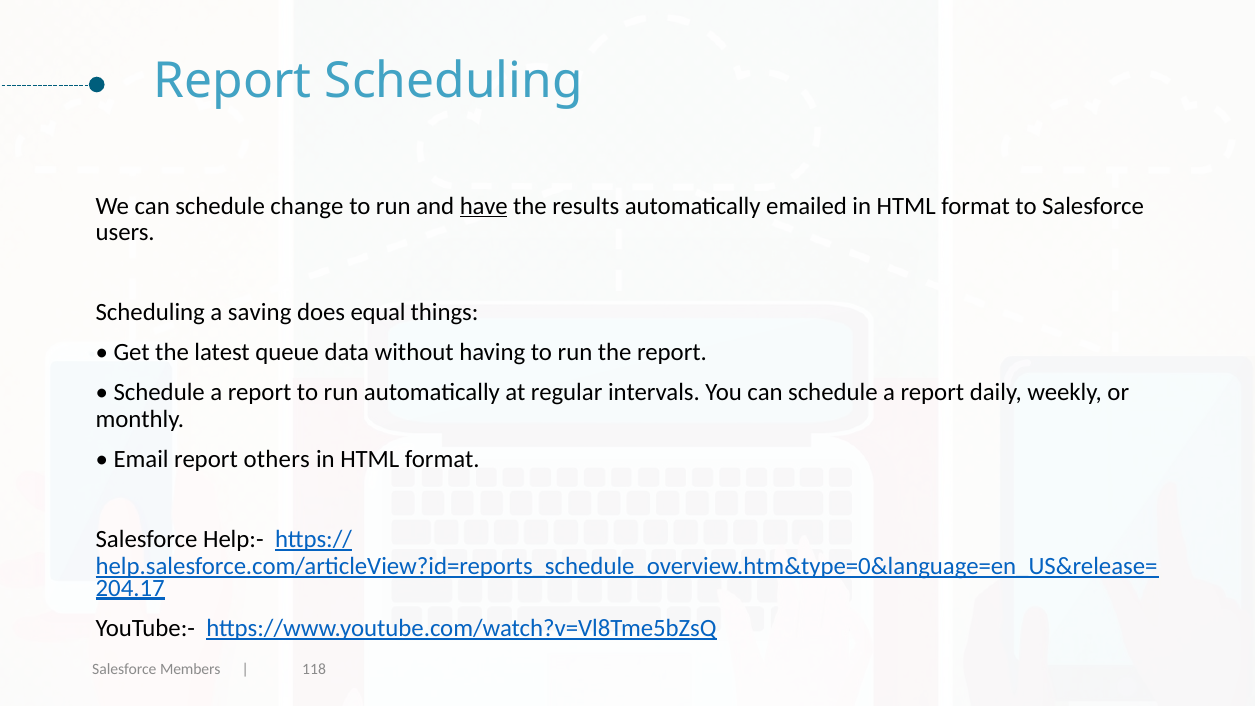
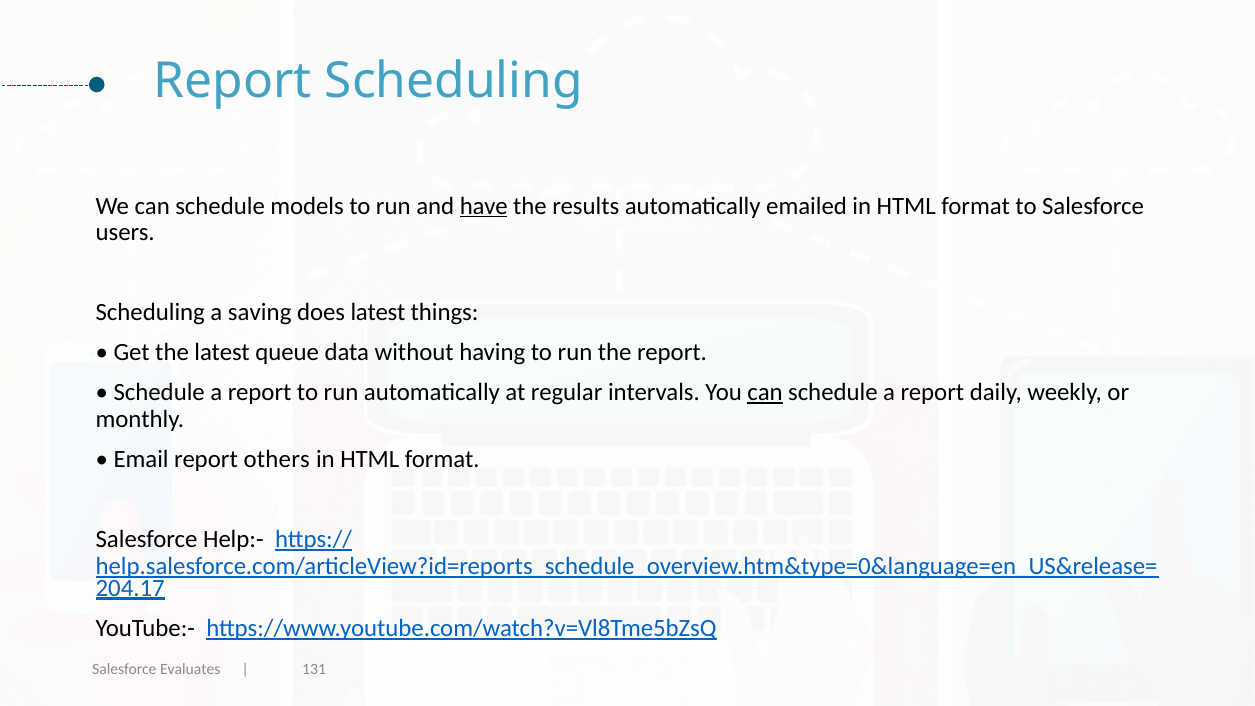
change: change -> models (307, 206)
does equal: equal -> latest (378, 312)
can underline: none -> present (765, 392)
Members: Members -> Evaluates (190, 670)
118: 118 -> 131 (314, 670)
